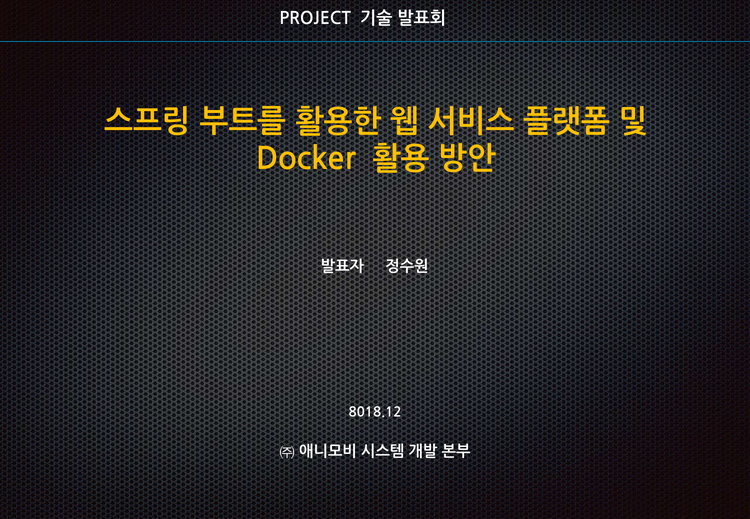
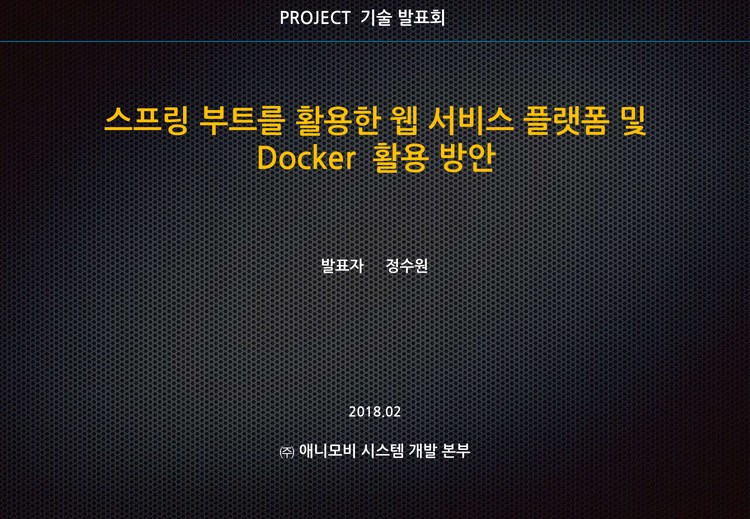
8018.12: 8018.12 -> 2018.02 (375, 413)
